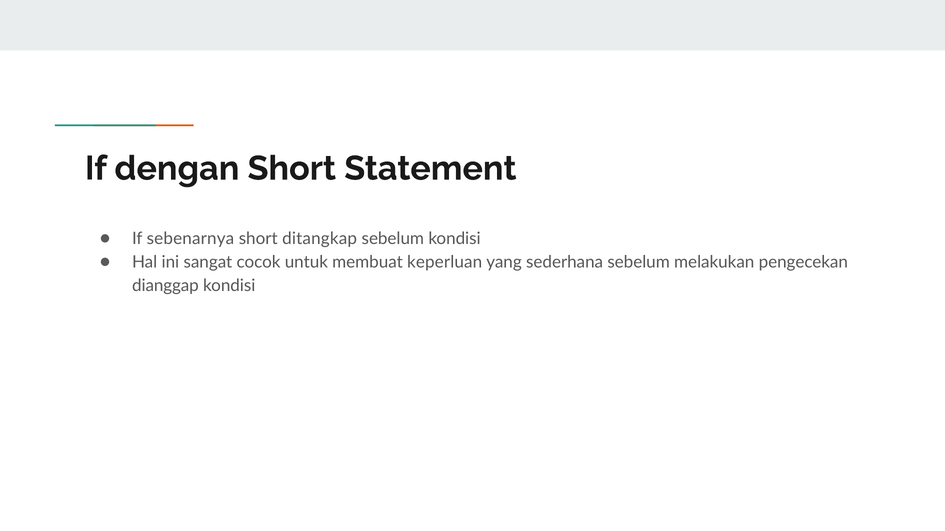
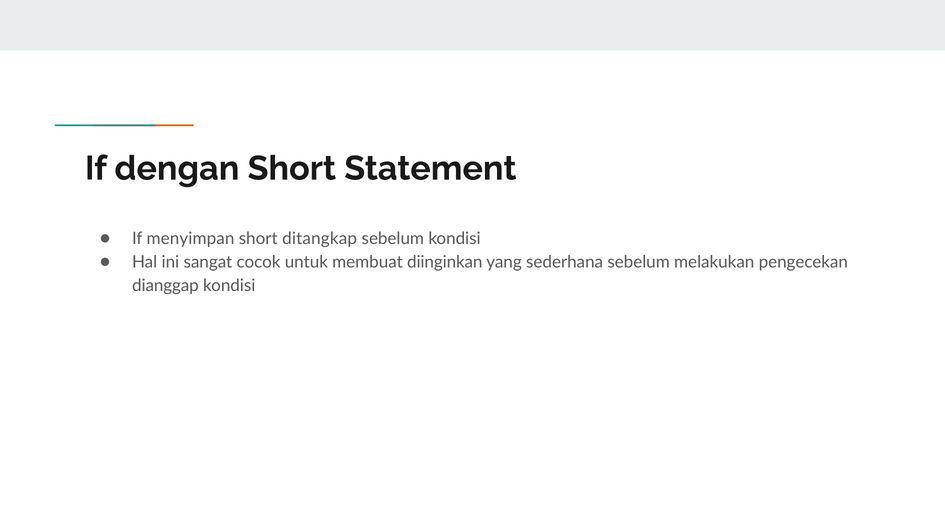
sebenarnya: sebenarnya -> menyimpan (190, 239)
keperluan: keperluan -> diinginkan (445, 262)
